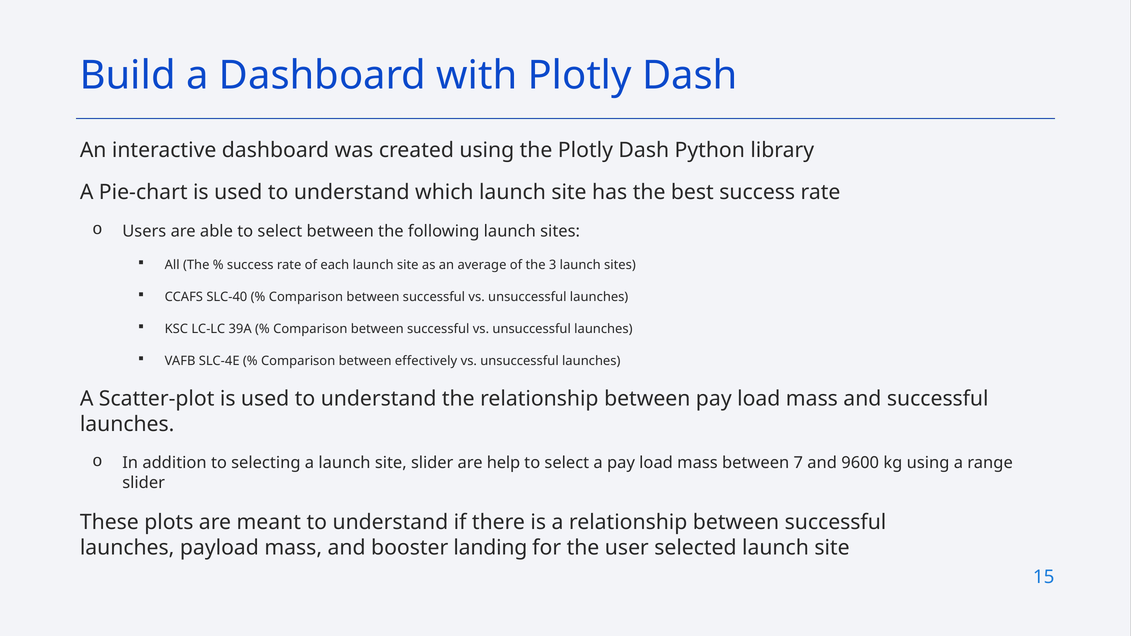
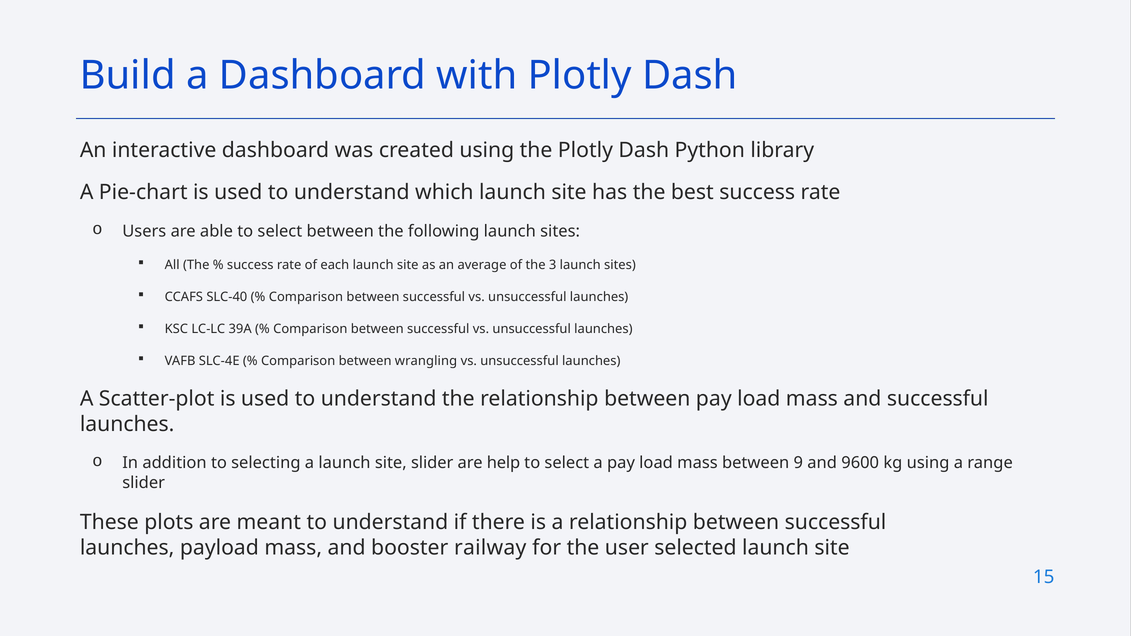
effectively: effectively -> wrangling (426, 361)
7: 7 -> 9 (798, 463)
landing: landing -> railway (490, 548)
